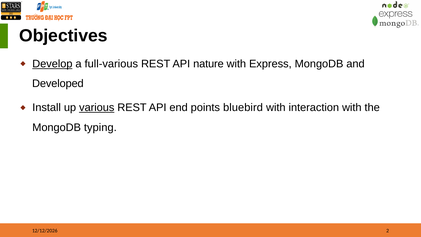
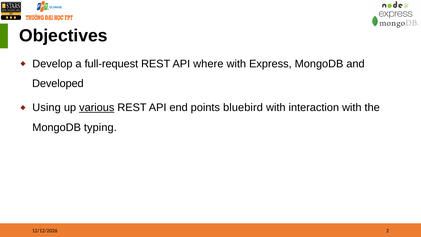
Develop underline: present -> none (52, 64)
full-various: full-various -> full-request (111, 64)
nature: nature -> where (208, 64)
Install: Install -> Using (47, 108)
